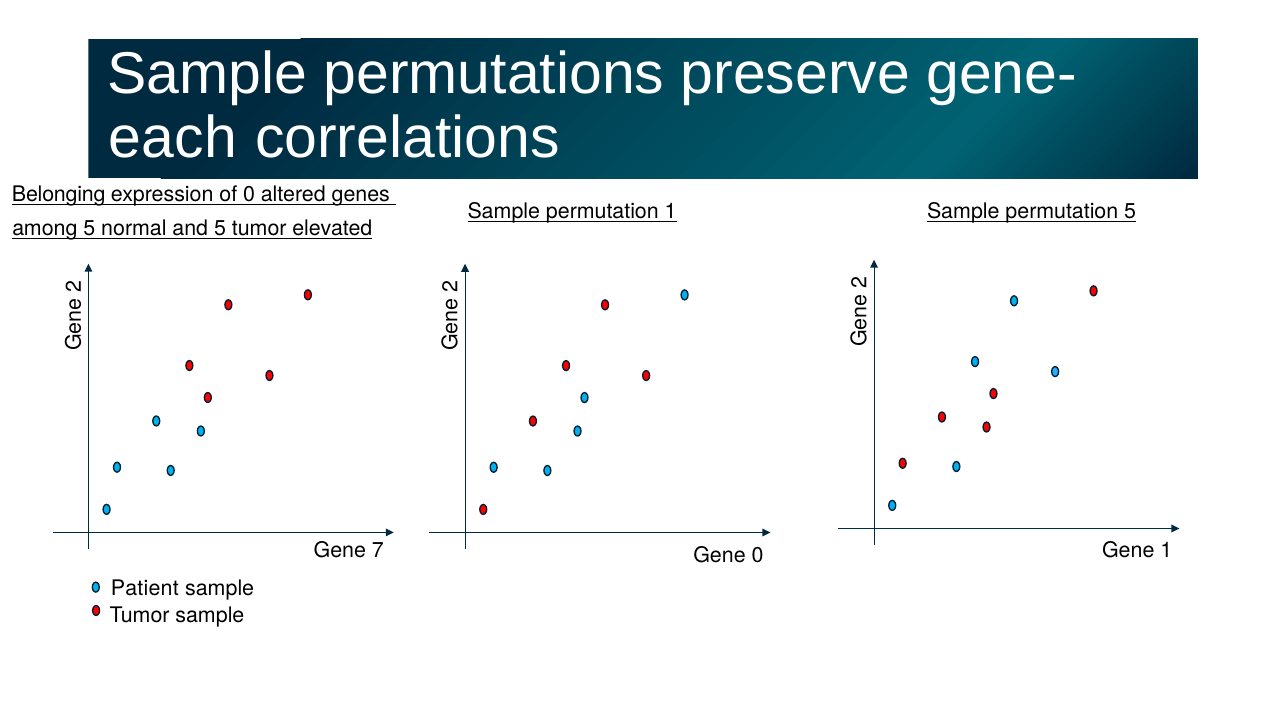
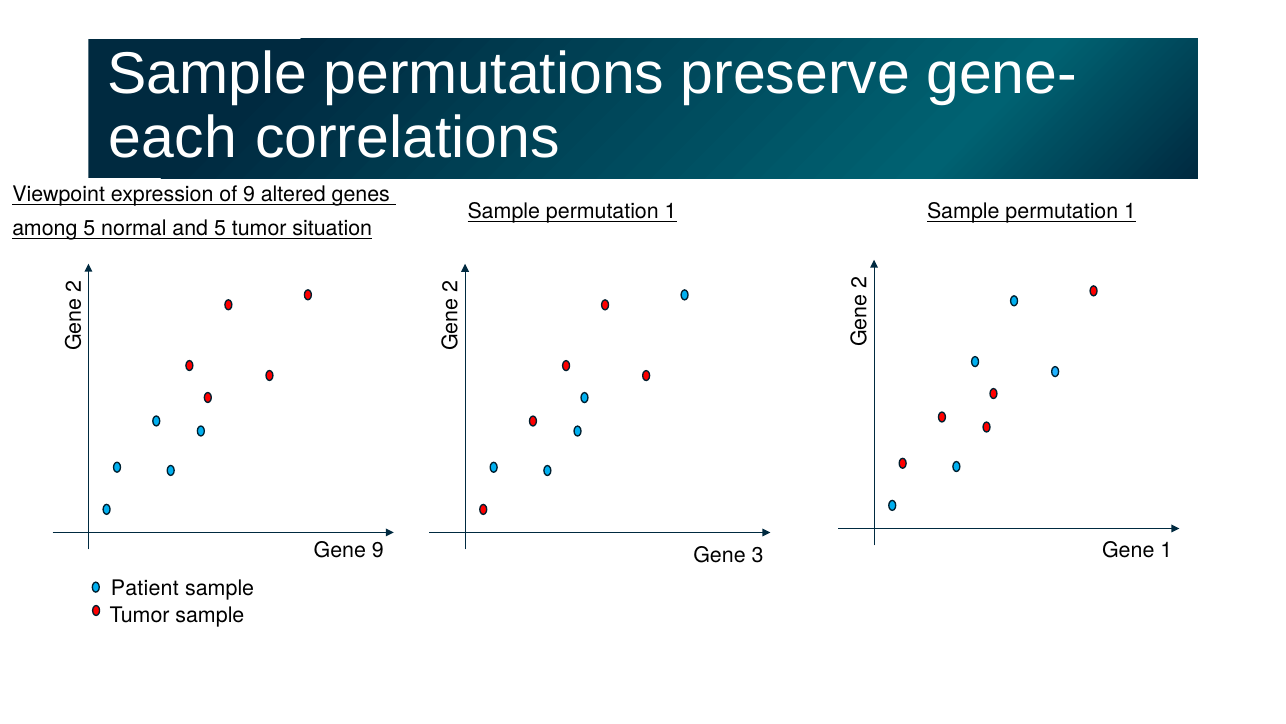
Belonging: Belonging -> Viewpoint (59, 195)
of 0: 0 -> 9 (249, 195)
1 Sample permutation 5: 5 -> 1 (1130, 211)
elevated: elevated -> situation (332, 229)
Gene 7: 7 -> 9 (378, 550)
Gene 0: 0 -> 3 (758, 555)
